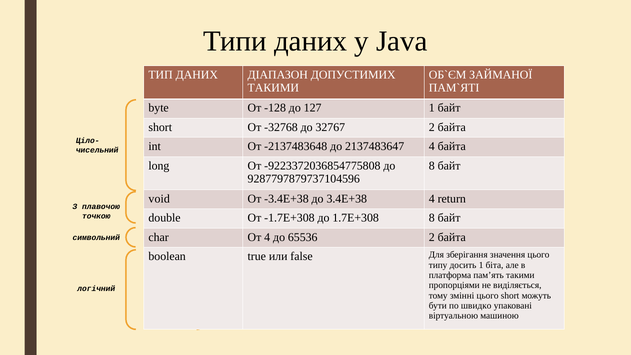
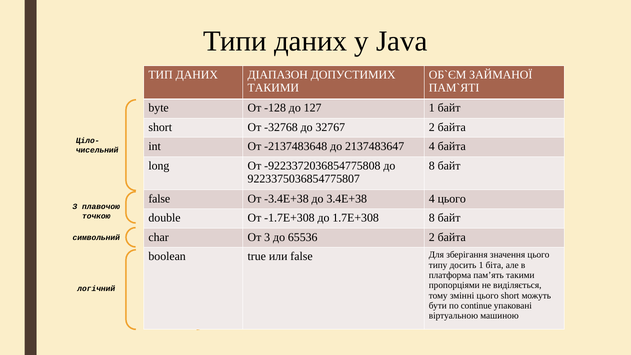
9287797879737104596: 9287797879737104596 -> 9223375036854775807 (304, 179)
void: void -> false (159, 199)
4 return: return -> цього (452, 199)
От 4: 4 -> 3 (267, 237)
швидко: швидко -> continue (476, 306)
